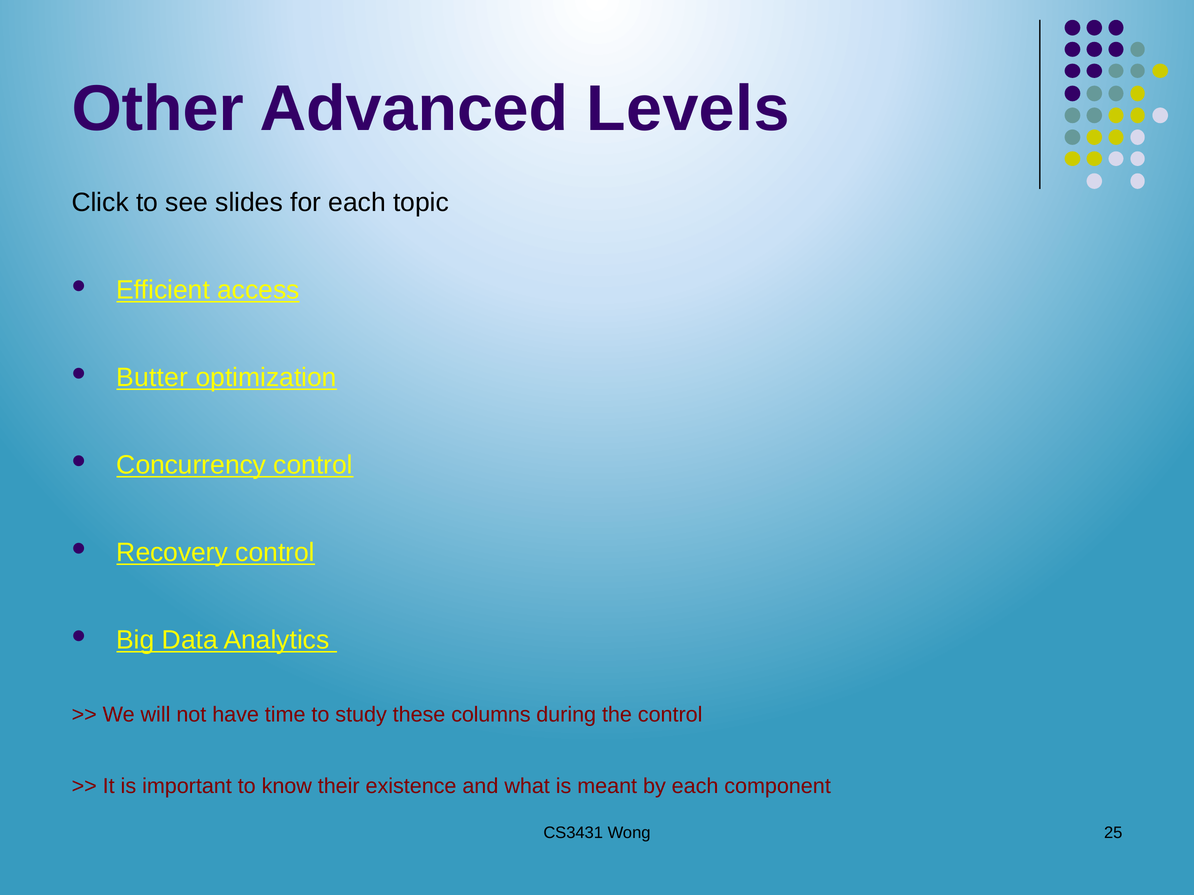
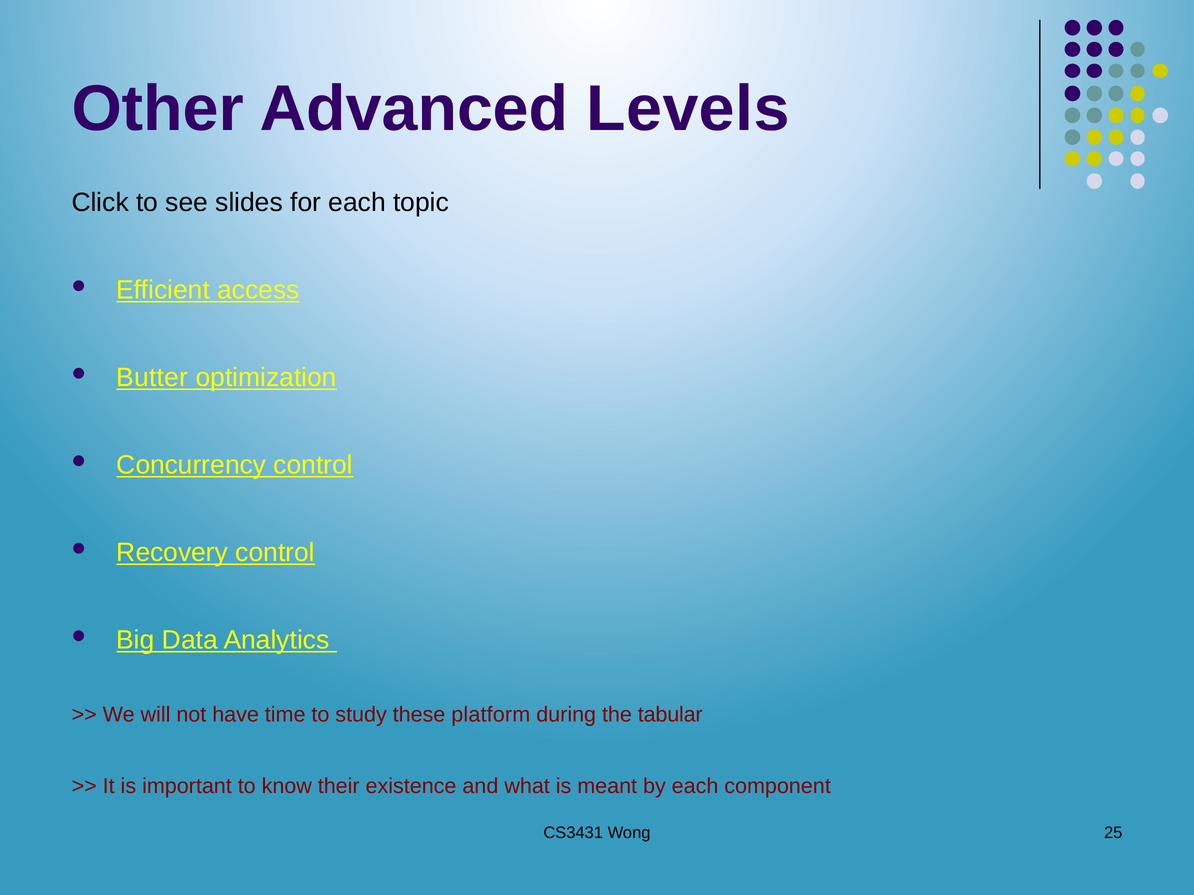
columns: columns -> platform (491, 715)
the control: control -> tabular (670, 715)
